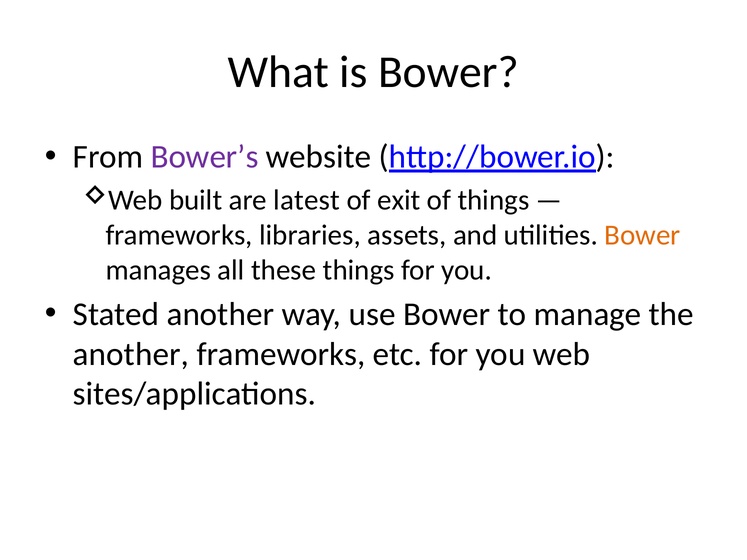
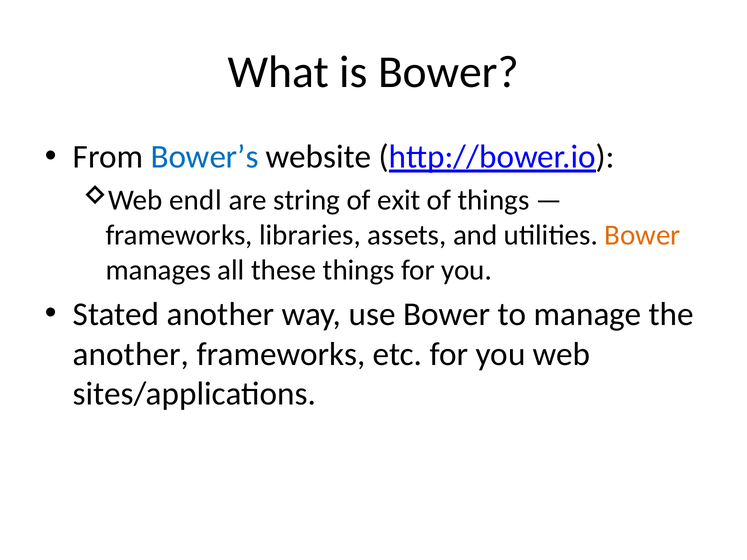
Bower’s colour: purple -> blue (205, 157)
built: built -> endl (195, 200)
latest: latest -> string (307, 200)
